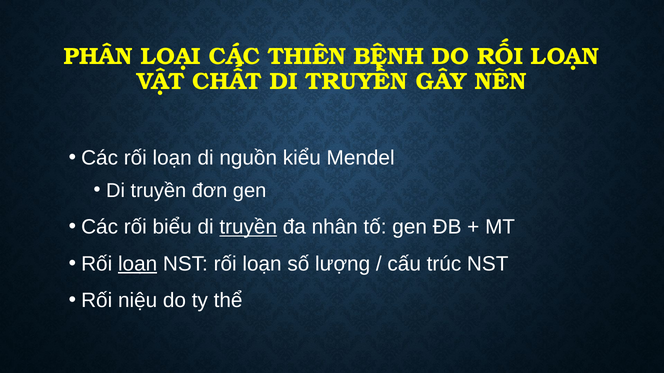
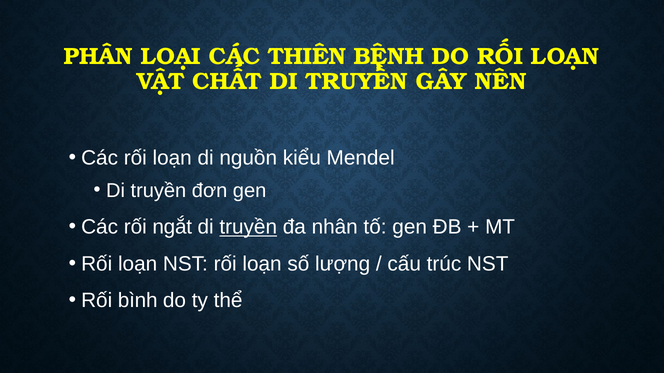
biểu: biểu -> ngắt (172, 227)
loạn underline: present -> none (138, 264)
niệu: niệu -> bình (138, 301)
